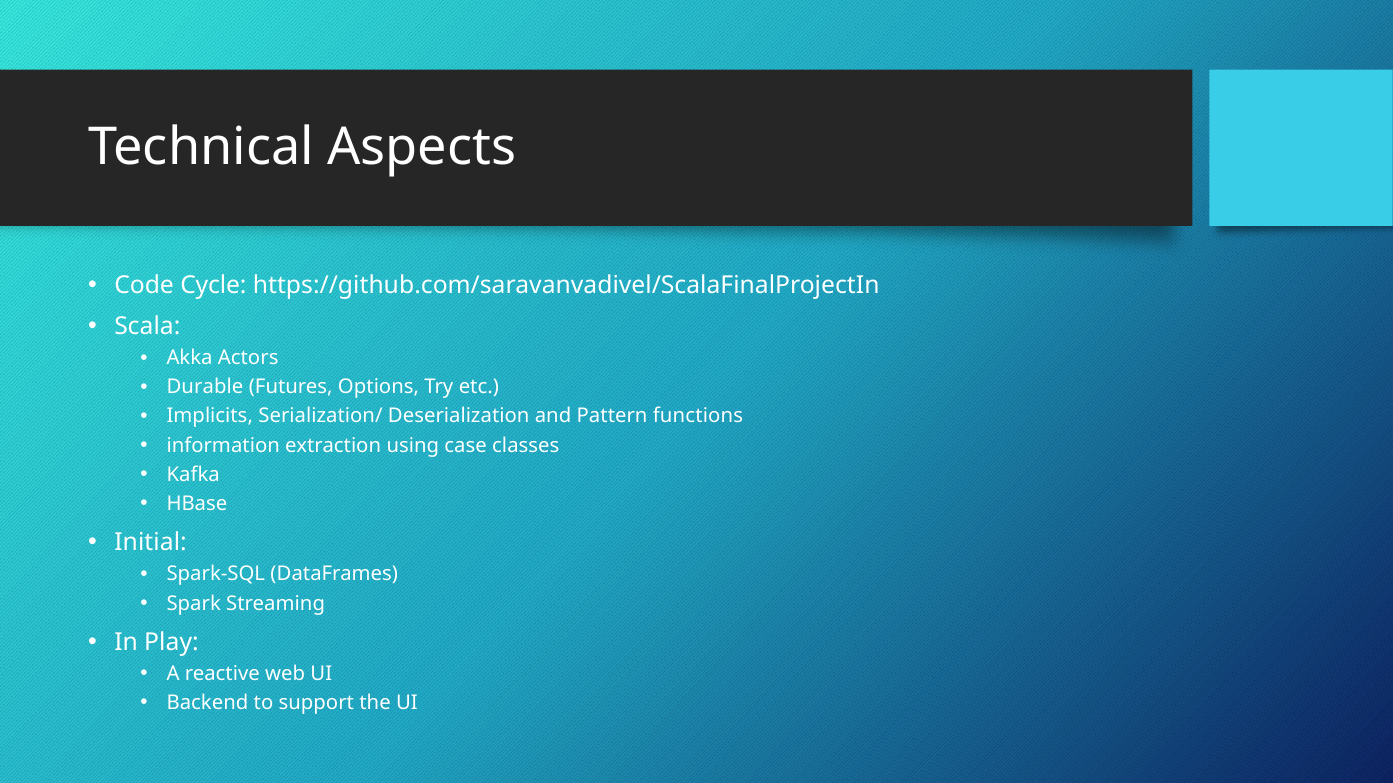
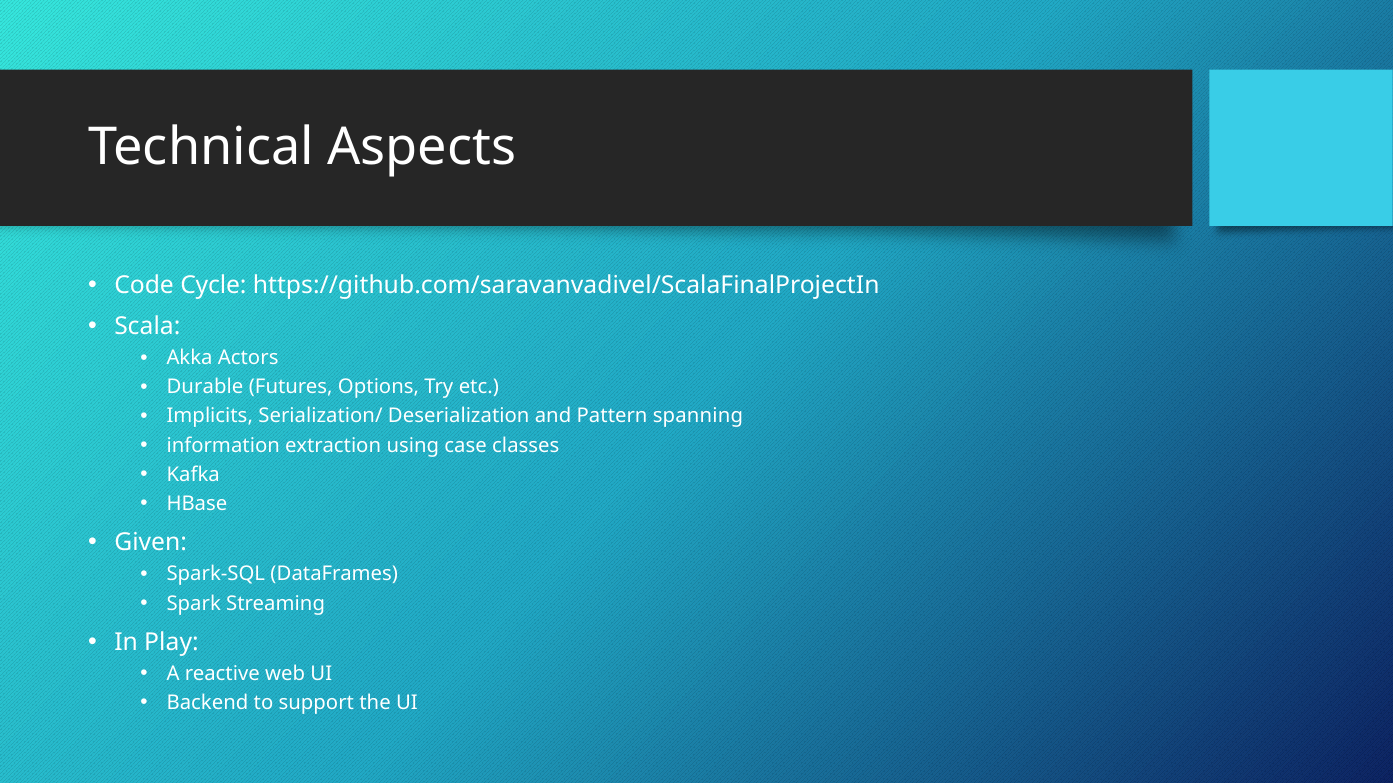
functions: functions -> spanning (698, 417)
Initial: Initial -> Given (151, 543)
